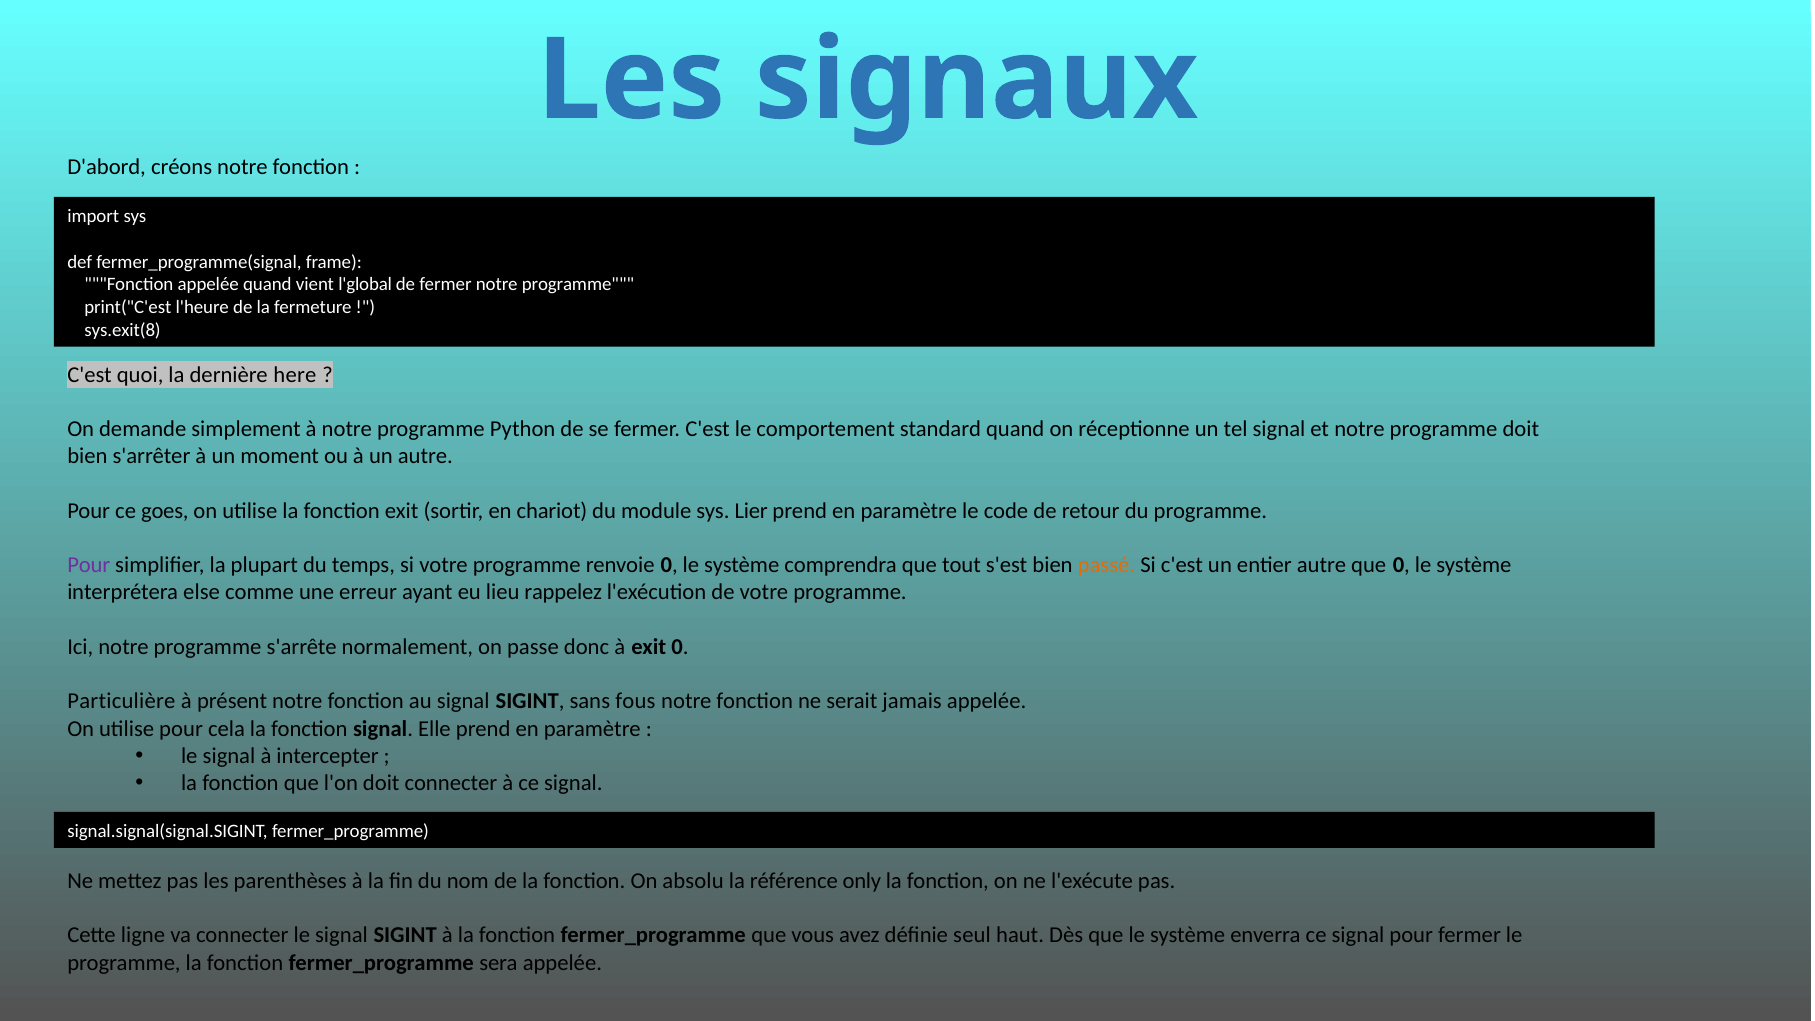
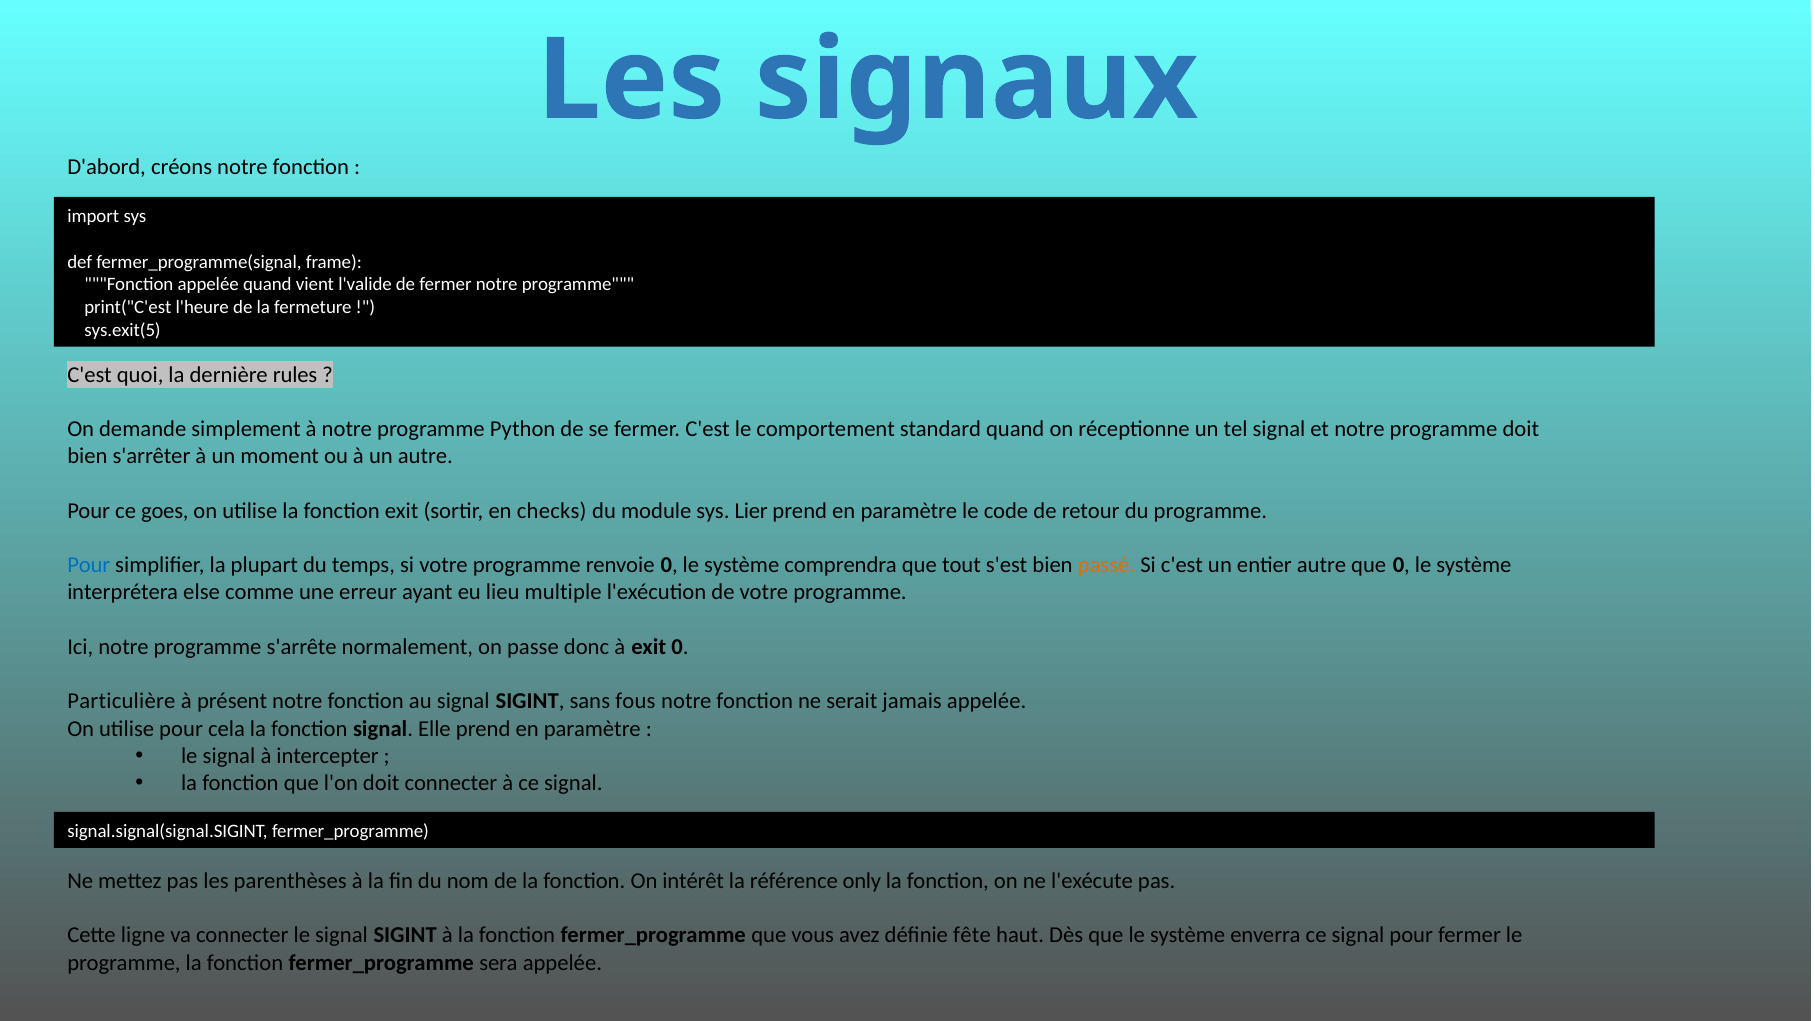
l'global: l'global -> l'valide (365, 284)
sys.exit(8: sys.exit(8 -> sys.exit(5 (123, 330)
here: here -> rules (295, 375)
chariot: chariot -> checks (552, 511)
Pour colour: purple -> blue (89, 565)
rappelez: rappelez -> multiple (563, 592)
absolu: absolu -> intérêt (693, 881)
seul: seul -> fête (972, 935)
